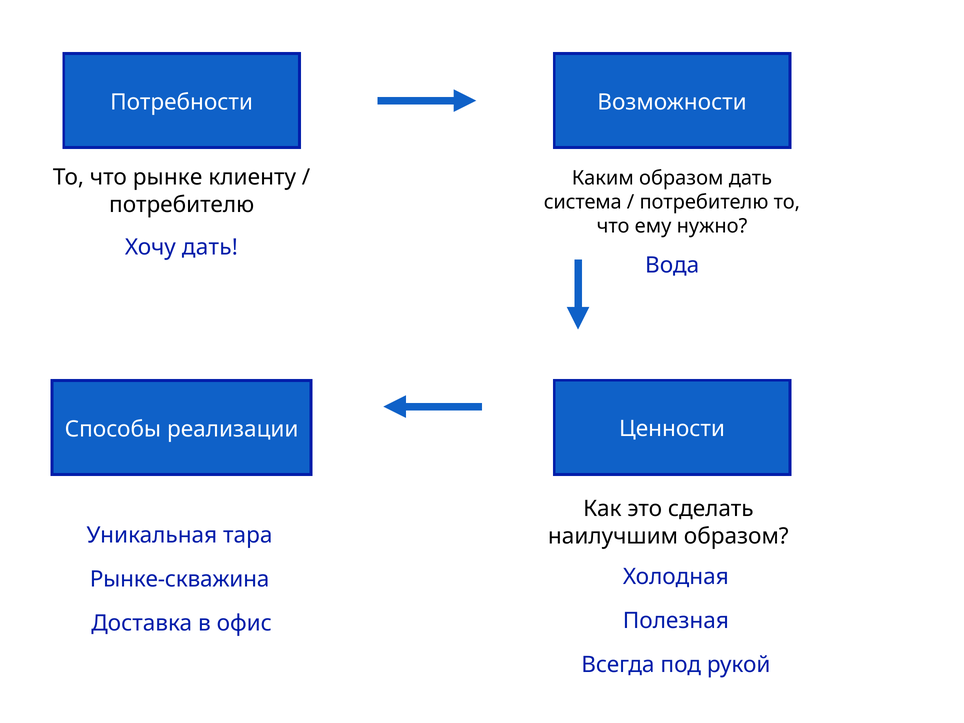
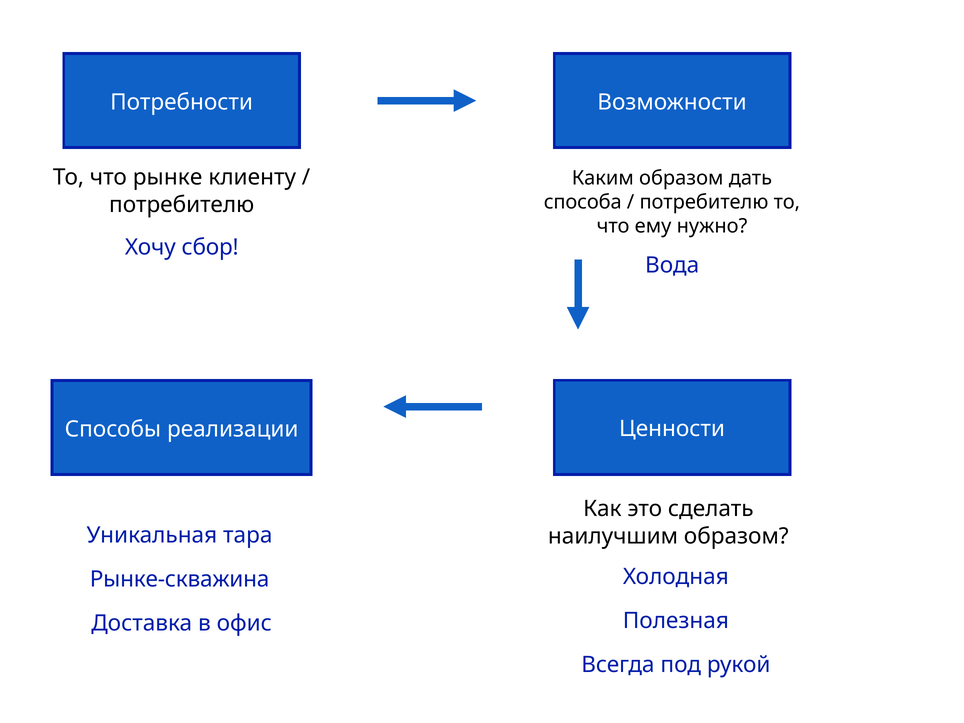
система: система -> способа (583, 202)
Хочу дать: дать -> сбор (210, 247)
